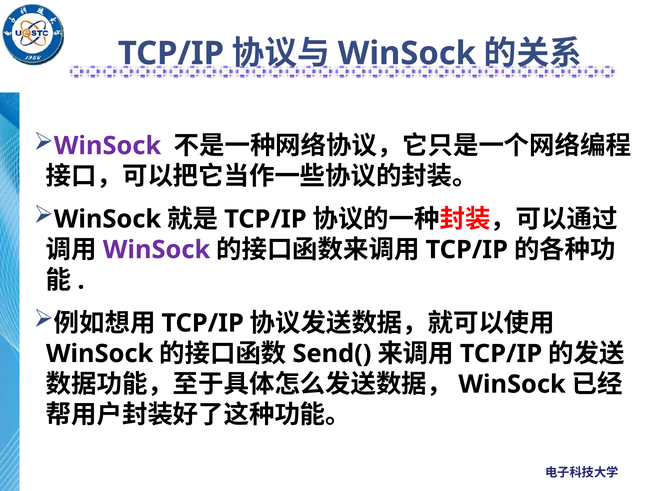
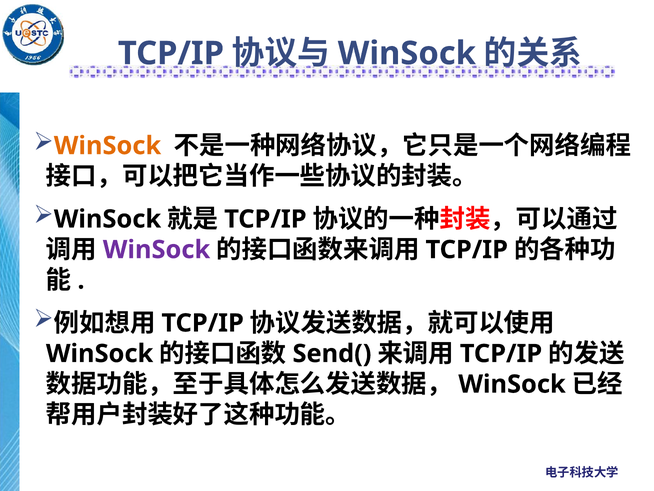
WinSock colour: purple -> orange (107, 146)
